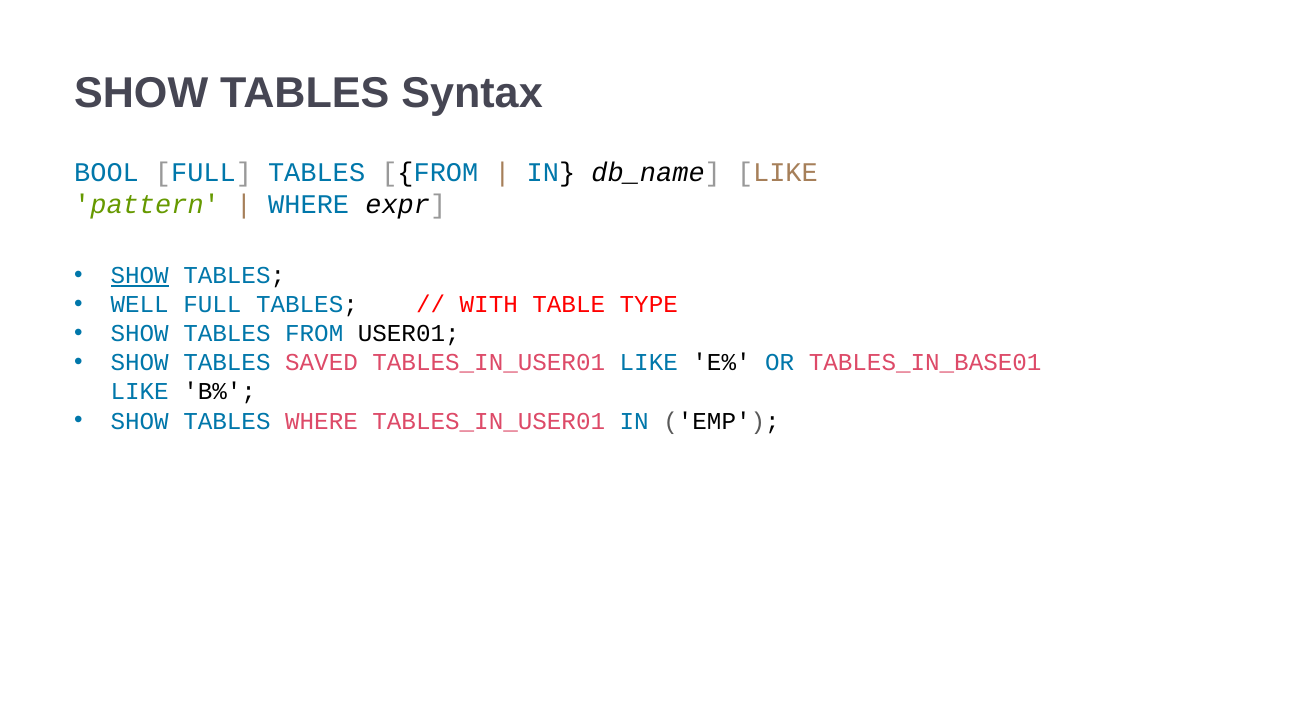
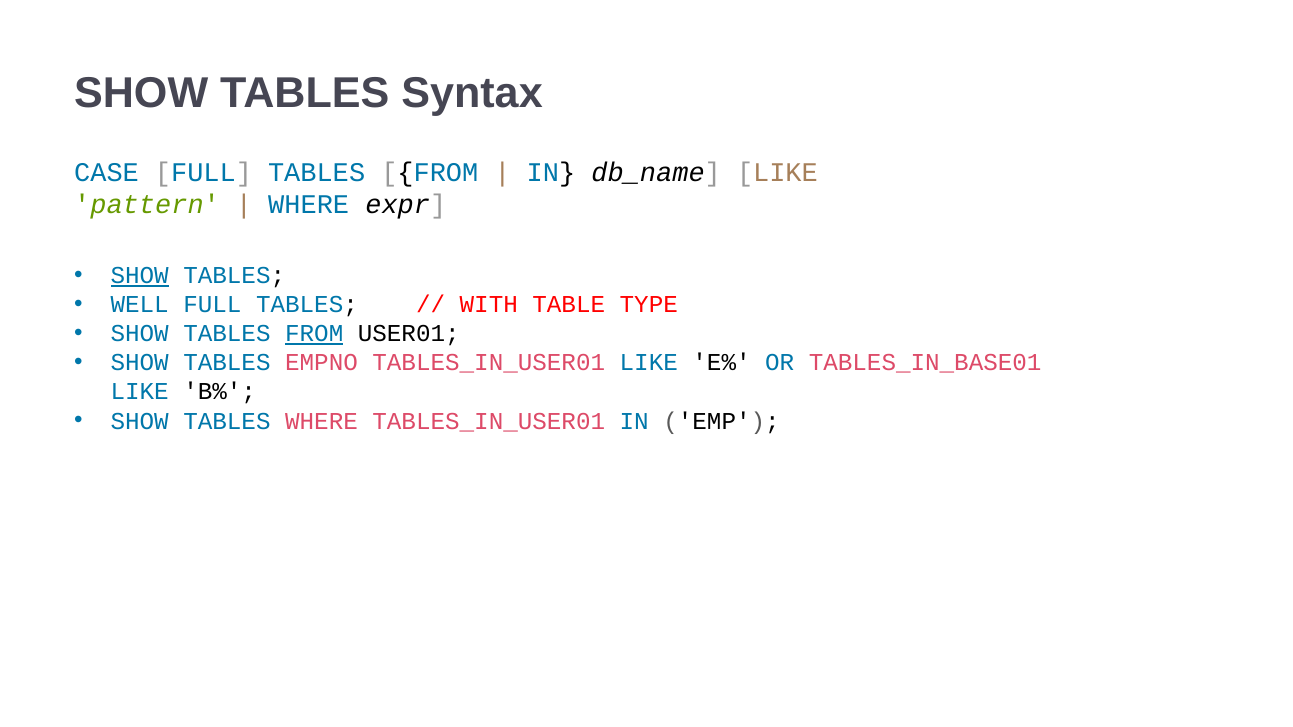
BOOL: BOOL -> CASE (107, 172)
FROM underline: none -> present (314, 334)
SAVED: SAVED -> EMPNO (321, 363)
